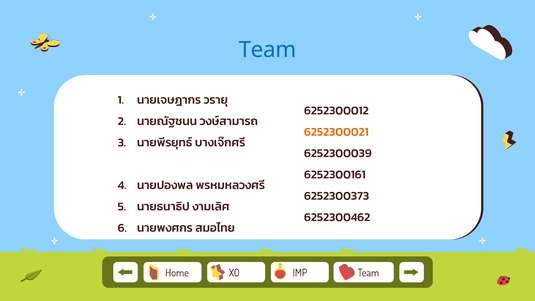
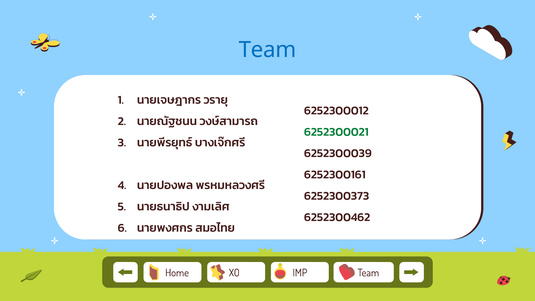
6252300021 colour: orange -> green (336, 132)
